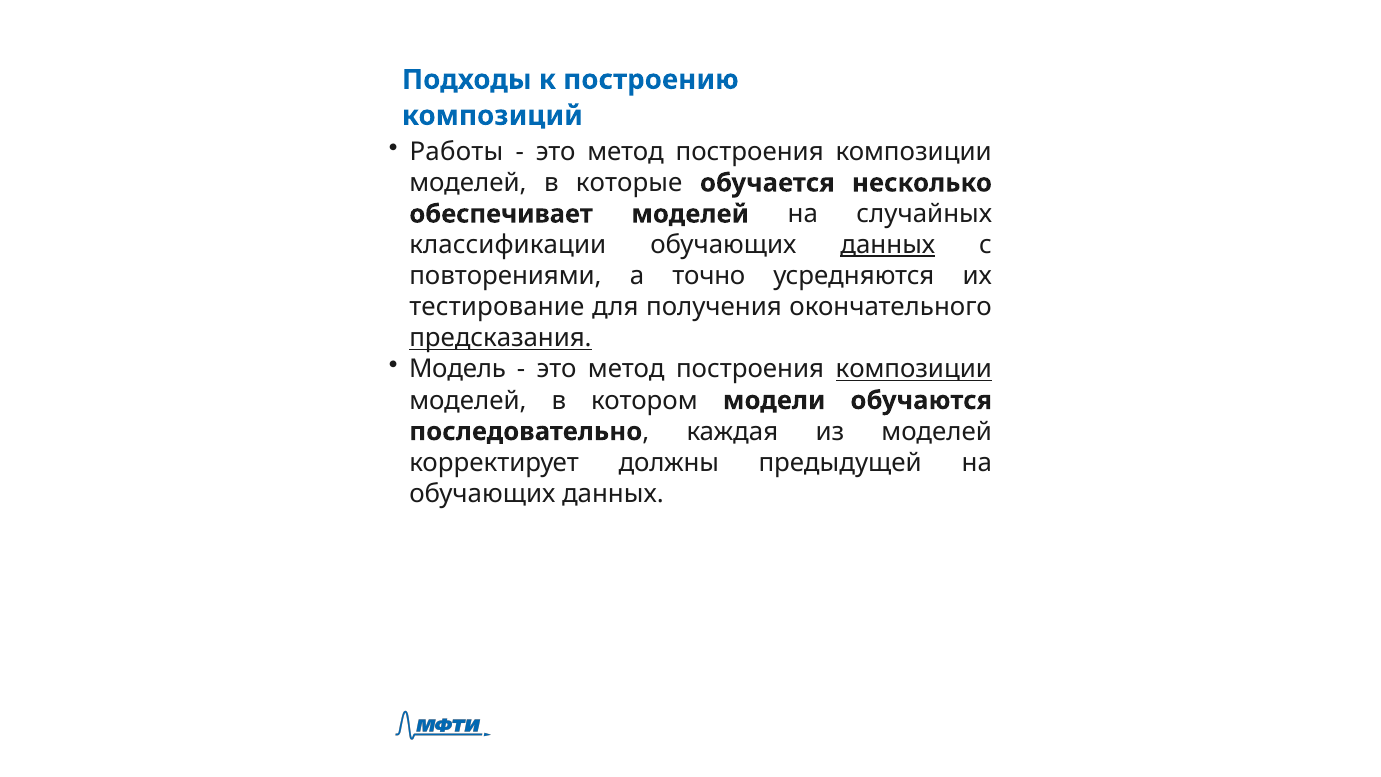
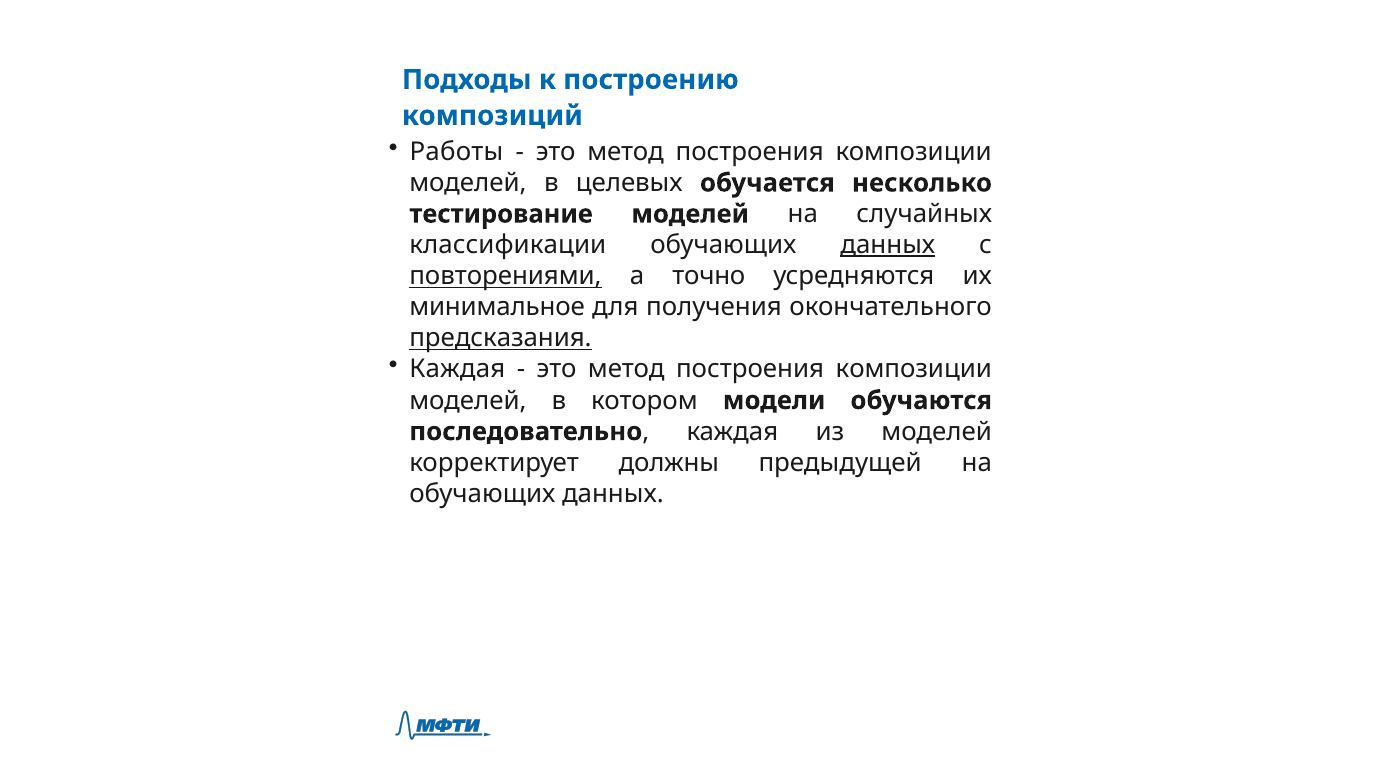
которые: которые -> целевых (629, 183)
обеспечивает: обеспечивает -> тестирование (501, 214)
повторениями underline: none -> present (505, 276)
тестирование: тестирование -> минимальное (497, 307)
Модель: Модель -> Каждая (457, 369)
композиции underline: present -> none (914, 369)
